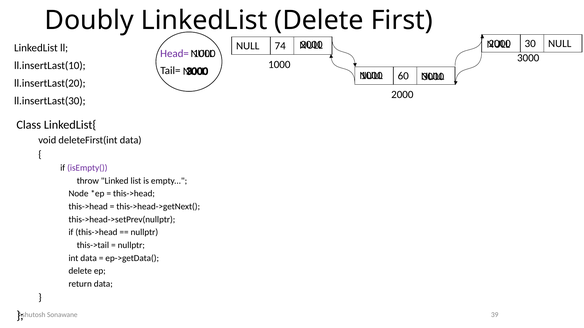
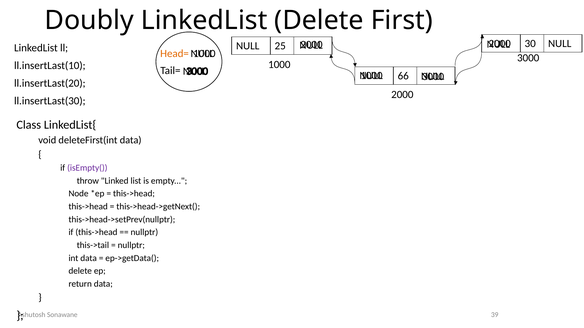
74: 74 -> 25 (280, 46)
Head= colour: purple -> orange (175, 54)
60: 60 -> 66 (403, 76)
